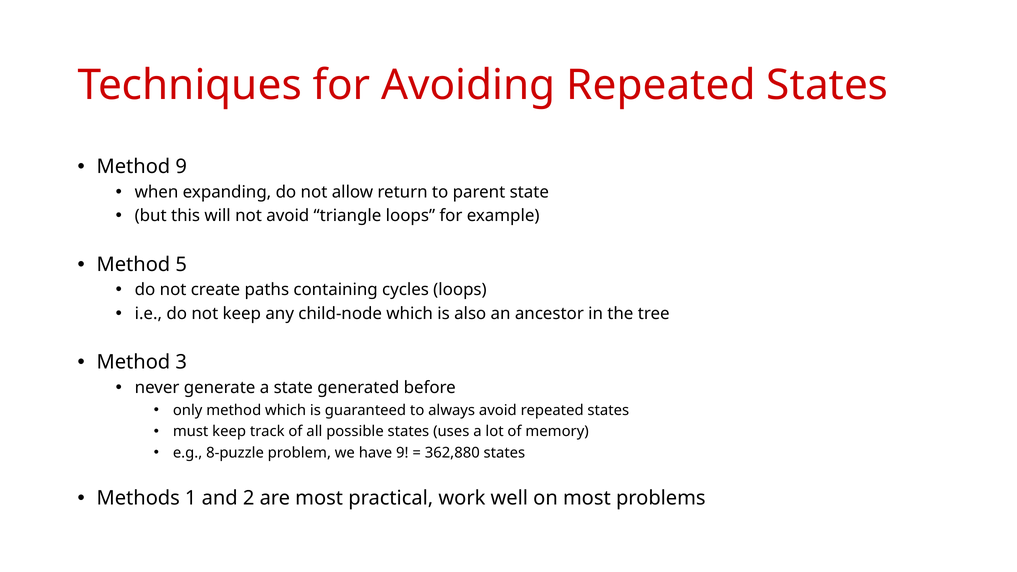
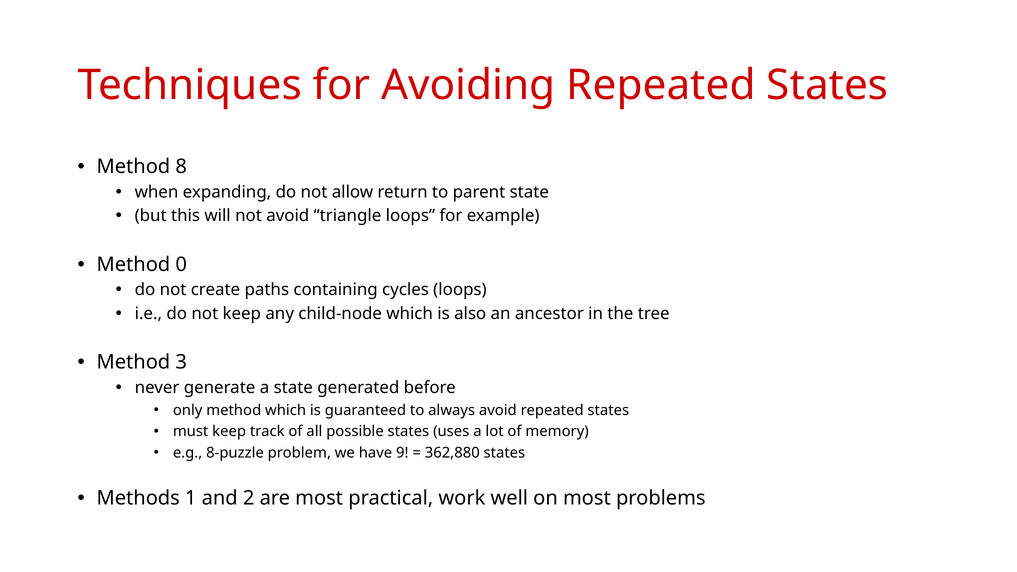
Method 9: 9 -> 8 (181, 167)
5: 5 -> 0 (181, 265)
